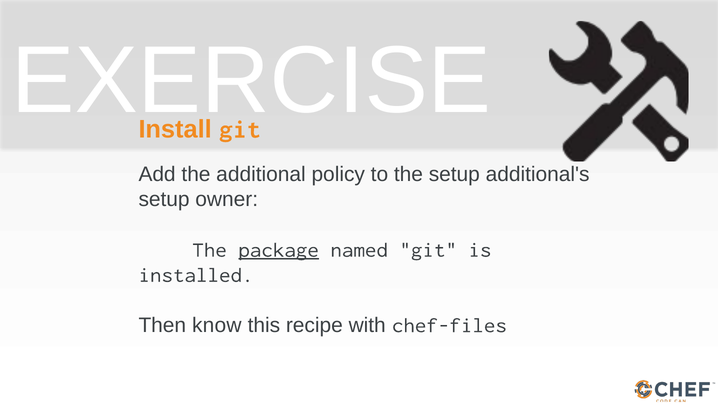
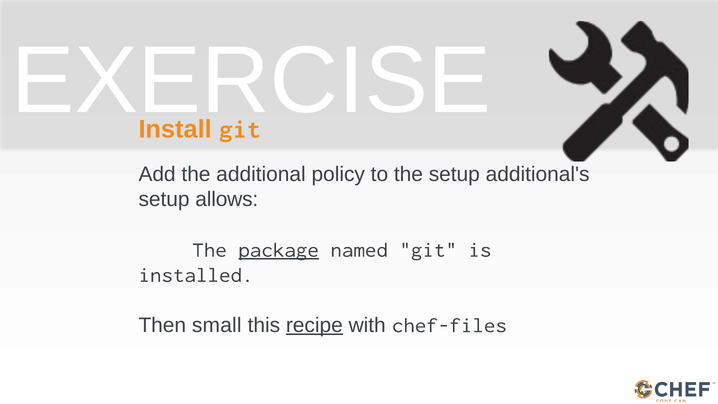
owner: owner -> allows (227, 199)
know: know -> small (217, 325)
recipe underline: none -> present (314, 325)
